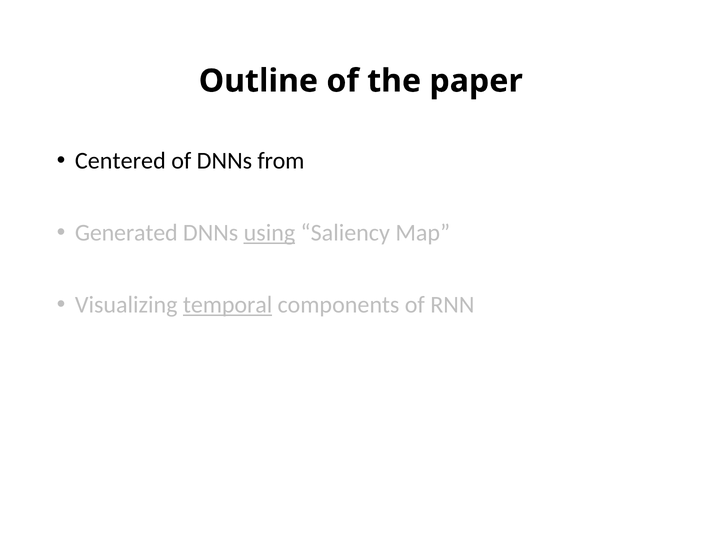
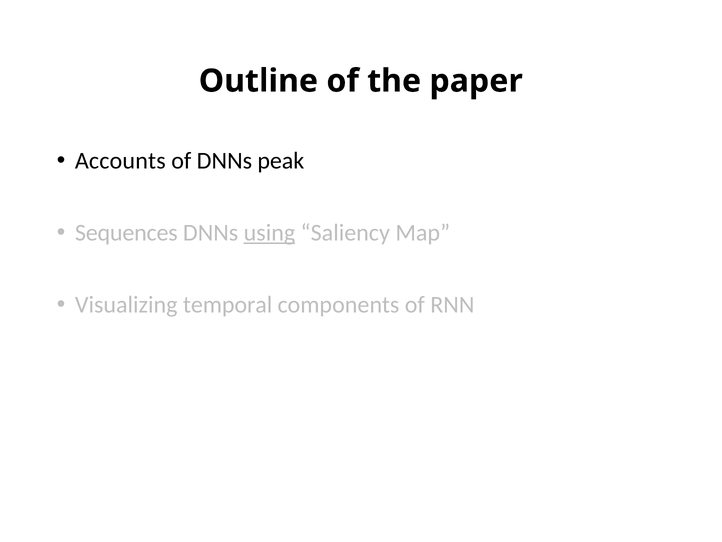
Centered: Centered -> Accounts (120, 161)
from: from -> peak (281, 161)
Generated: Generated -> Sequences (126, 233)
temporal underline: present -> none (228, 305)
